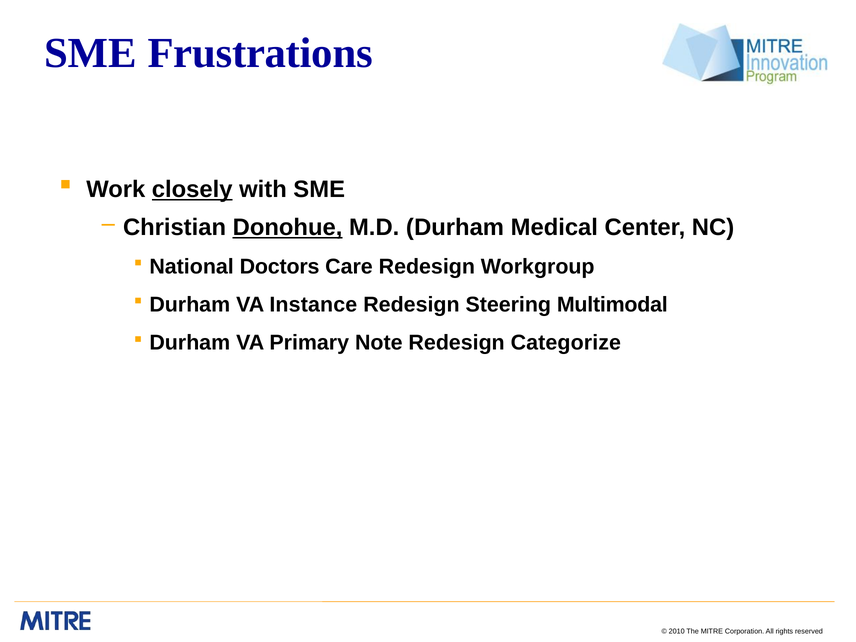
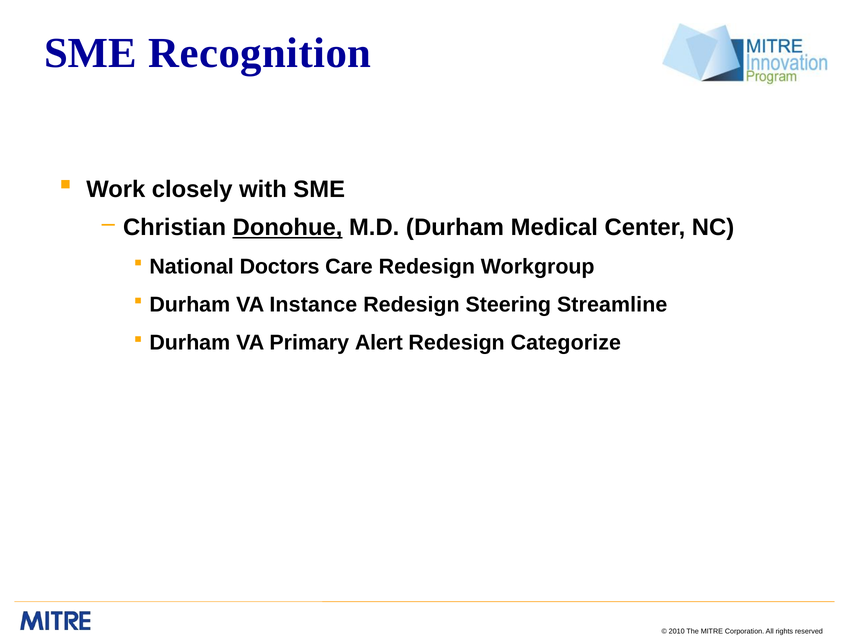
Frustrations: Frustrations -> Recognition (260, 53)
closely underline: present -> none (192, 189)
Multimodal: Multimodal -> Streamline (612, 305)
Note: Note -> Alert (379, 343)
